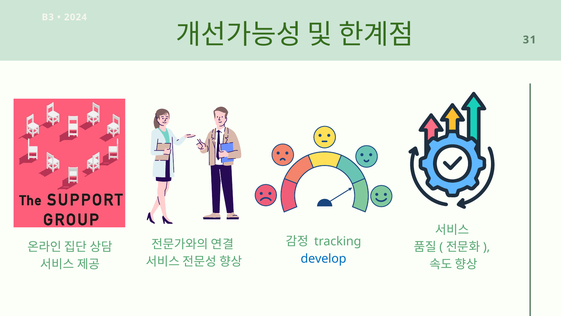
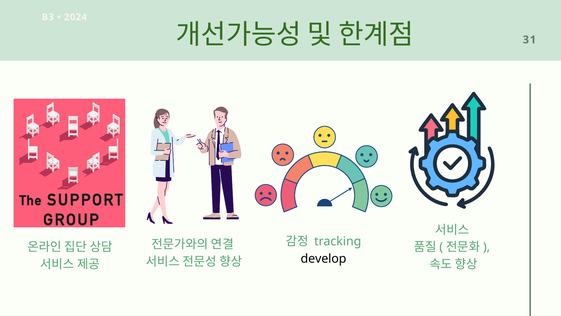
develop colour: blue -> black (324, 258)
